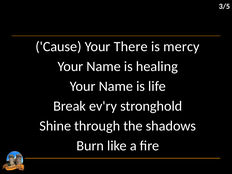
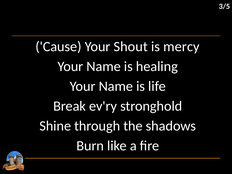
There: There -> Shout (131, 46)
